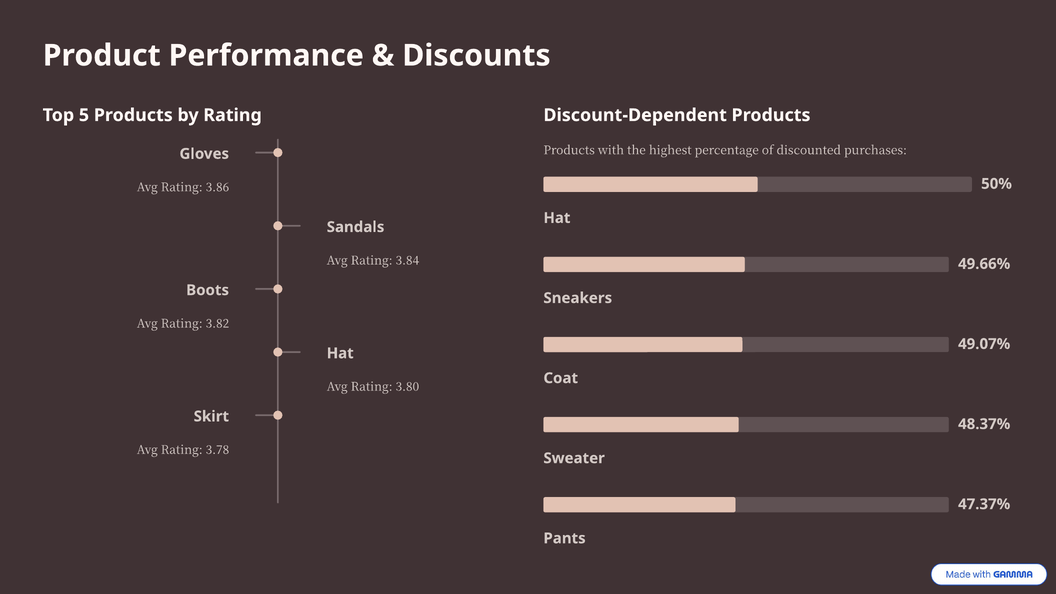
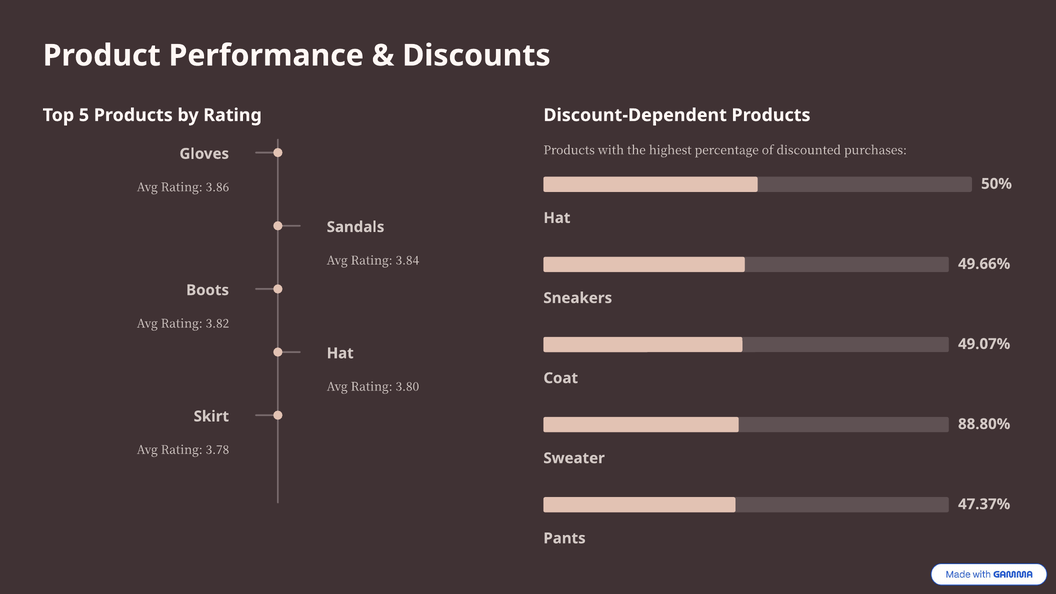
48.37%: 48.37% -> 88.80% (984, 424)
